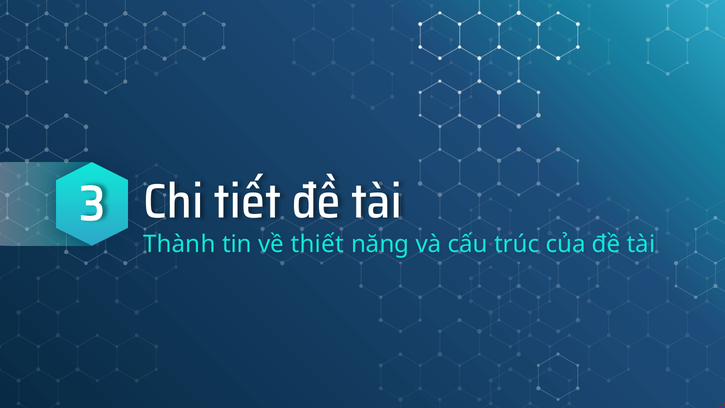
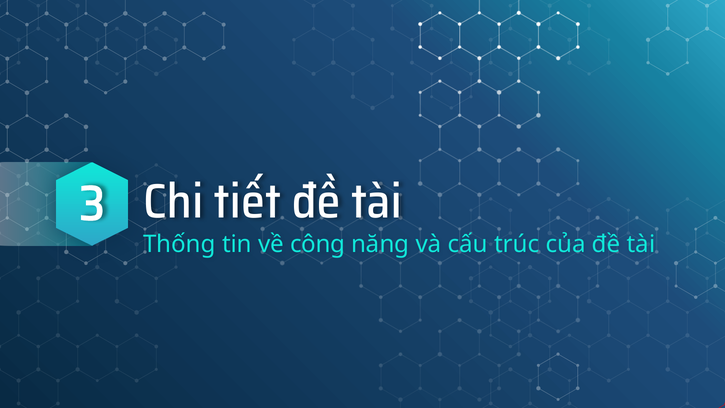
Thành: Thành -> Thống (179, 244)
thiết: thiết -> công (318, 244)
